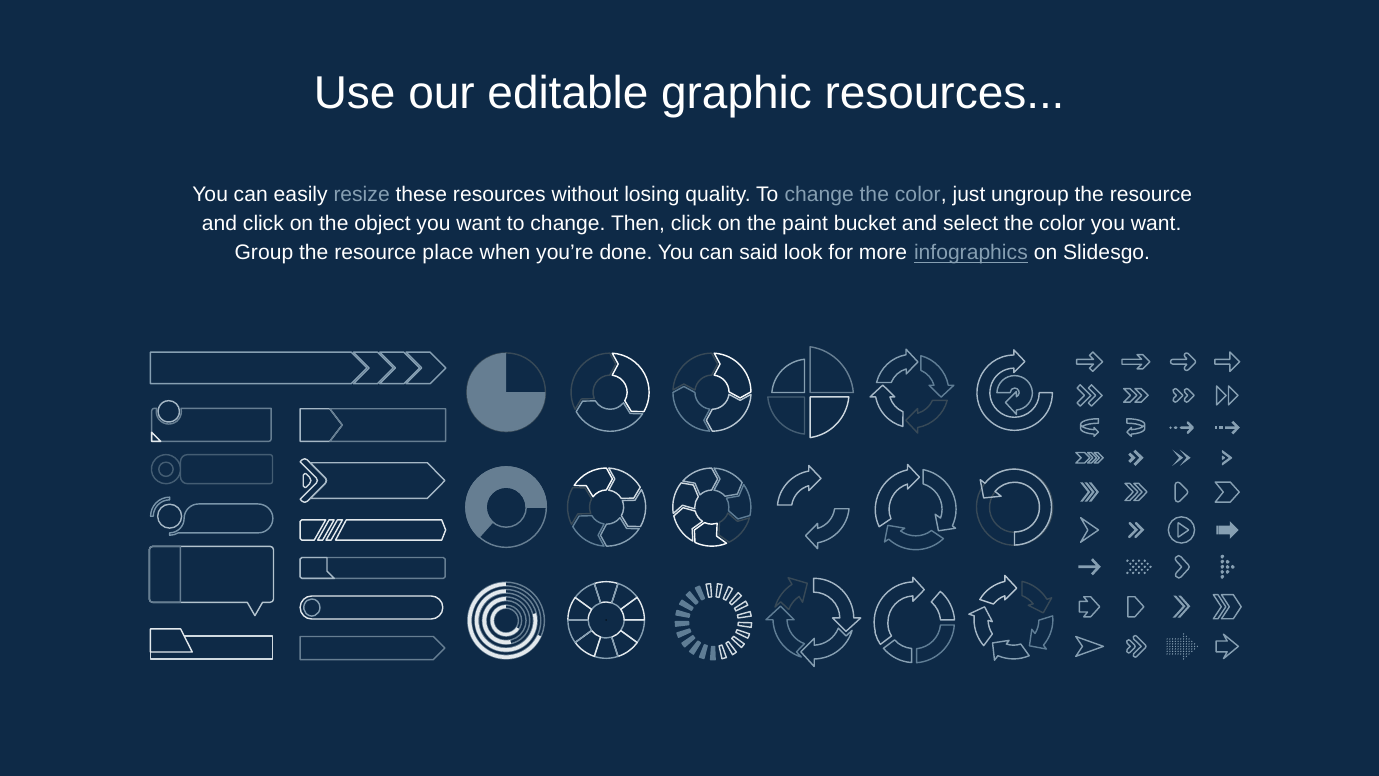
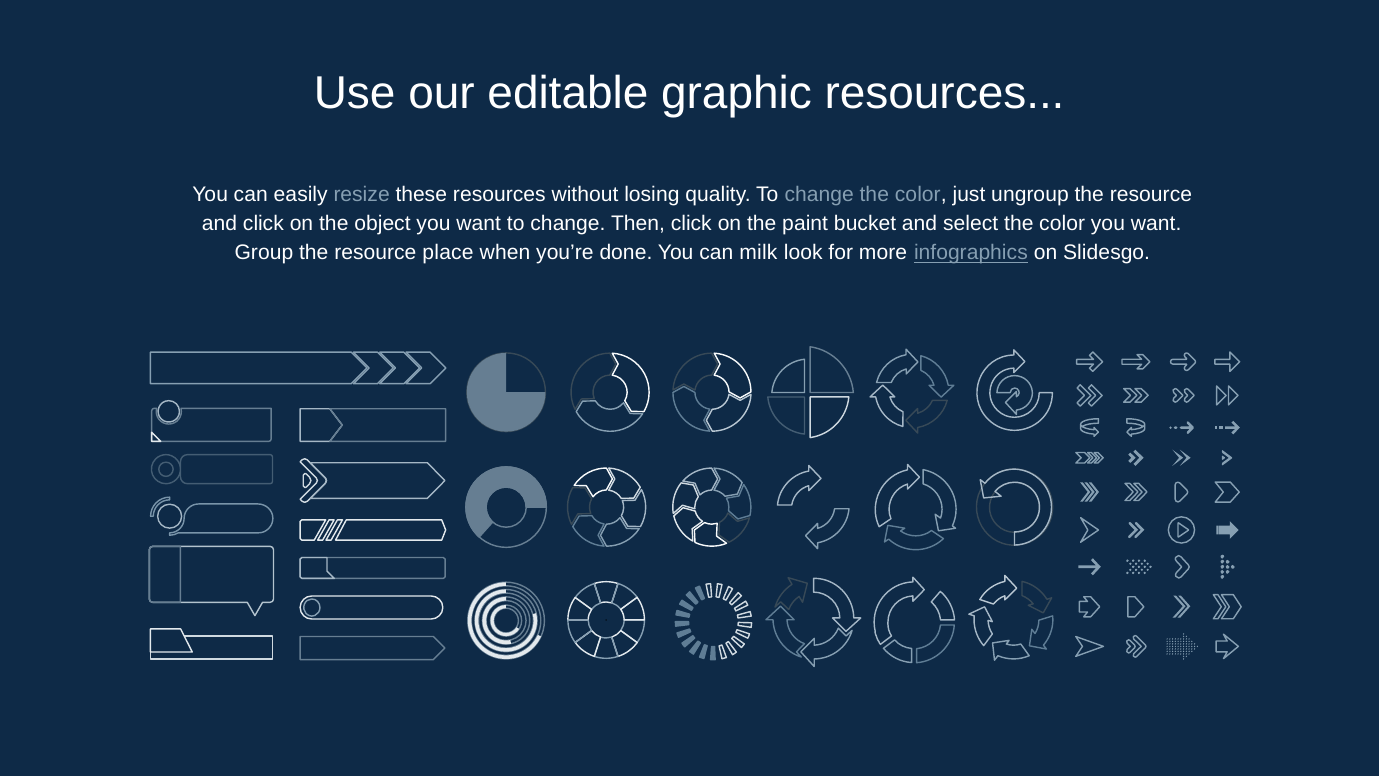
said: said -> milk (758, 253)
